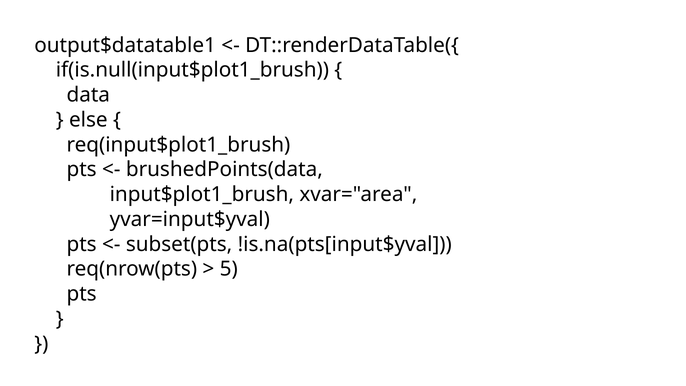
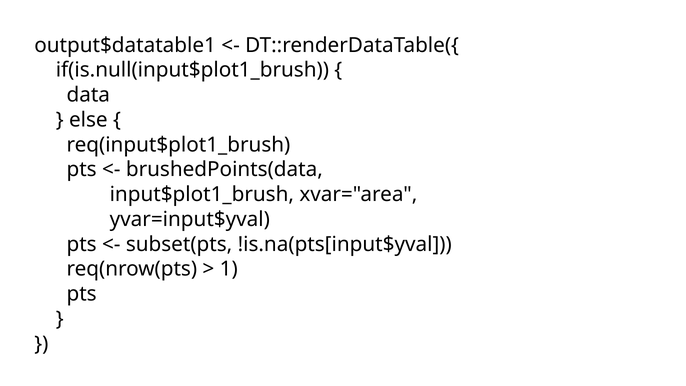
5: 5 -> 1 (229, 269)
